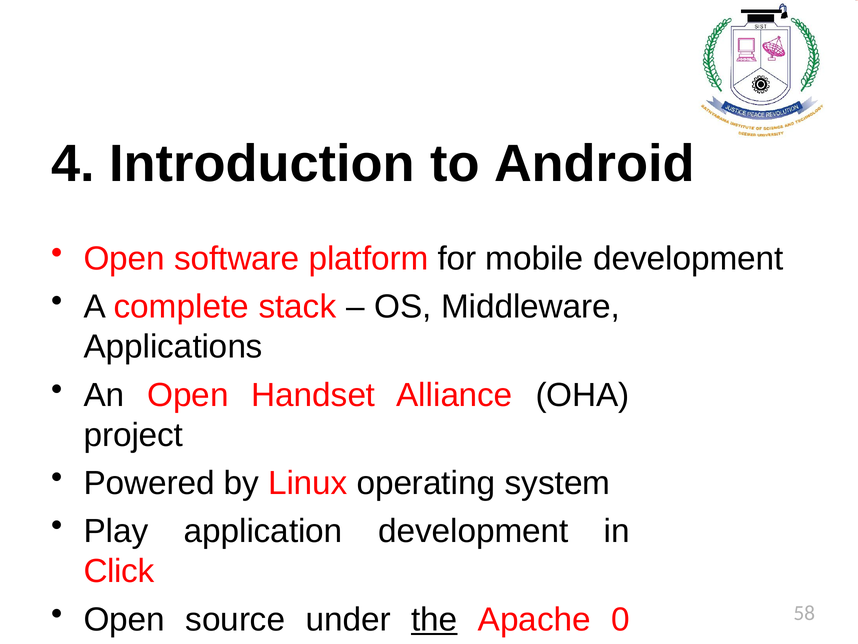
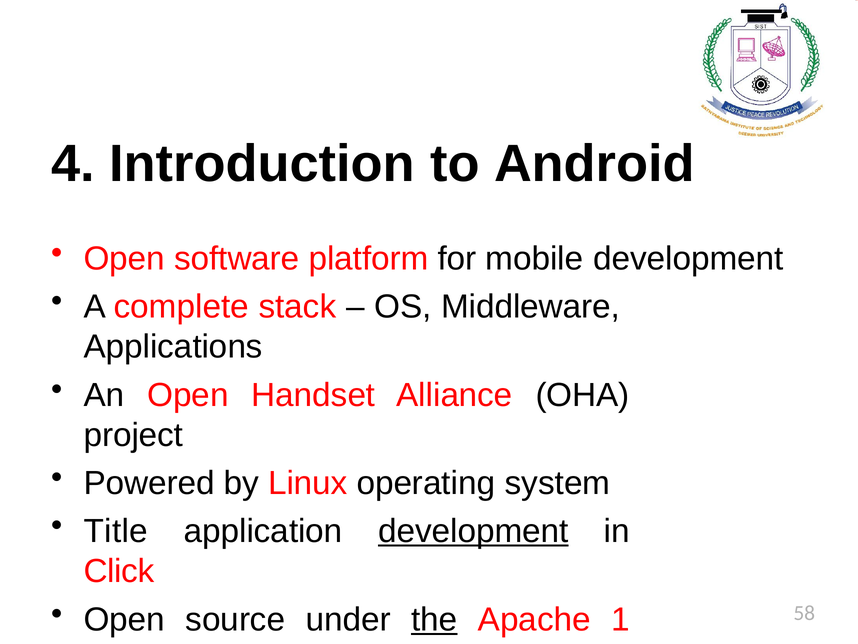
Play: Play -> Title (116, 531)
development underline: none -> present (473, 531)
0: 0 -> 1 (620, 619)
